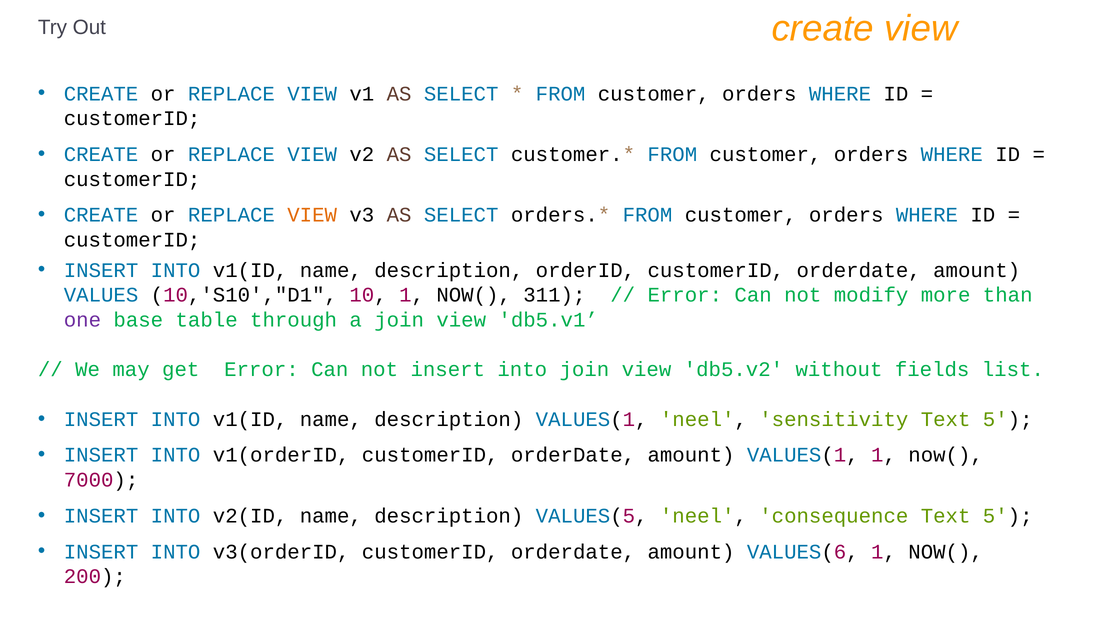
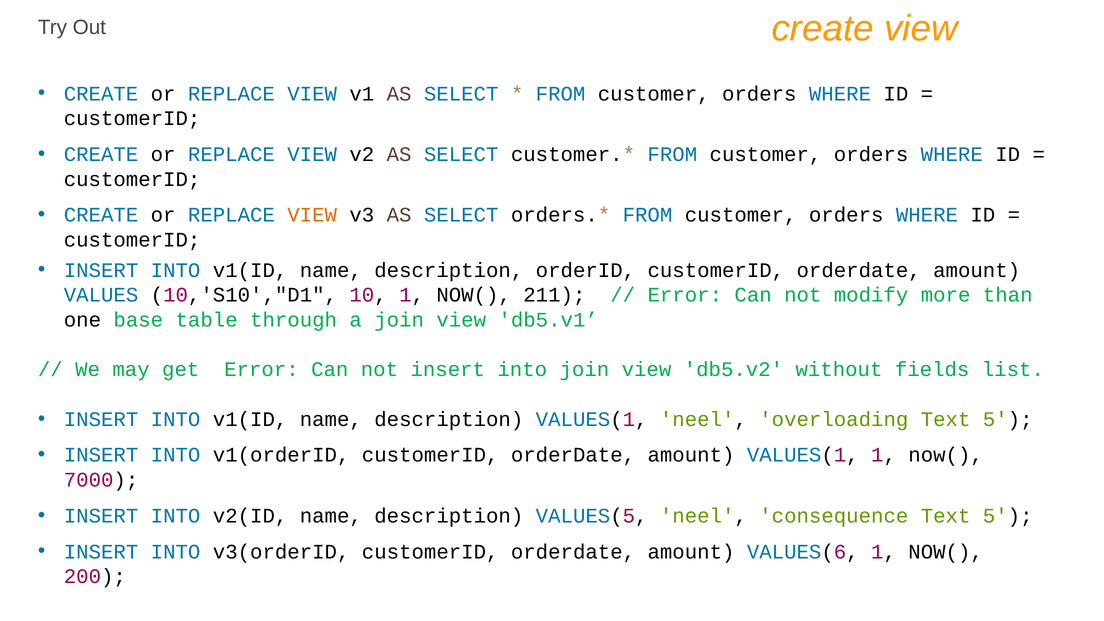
311: 311 -> 211 (554, 295)
one colour: purple -> black (82, 320)
sensitivity: sensitivity -> overloading (834, 419)
